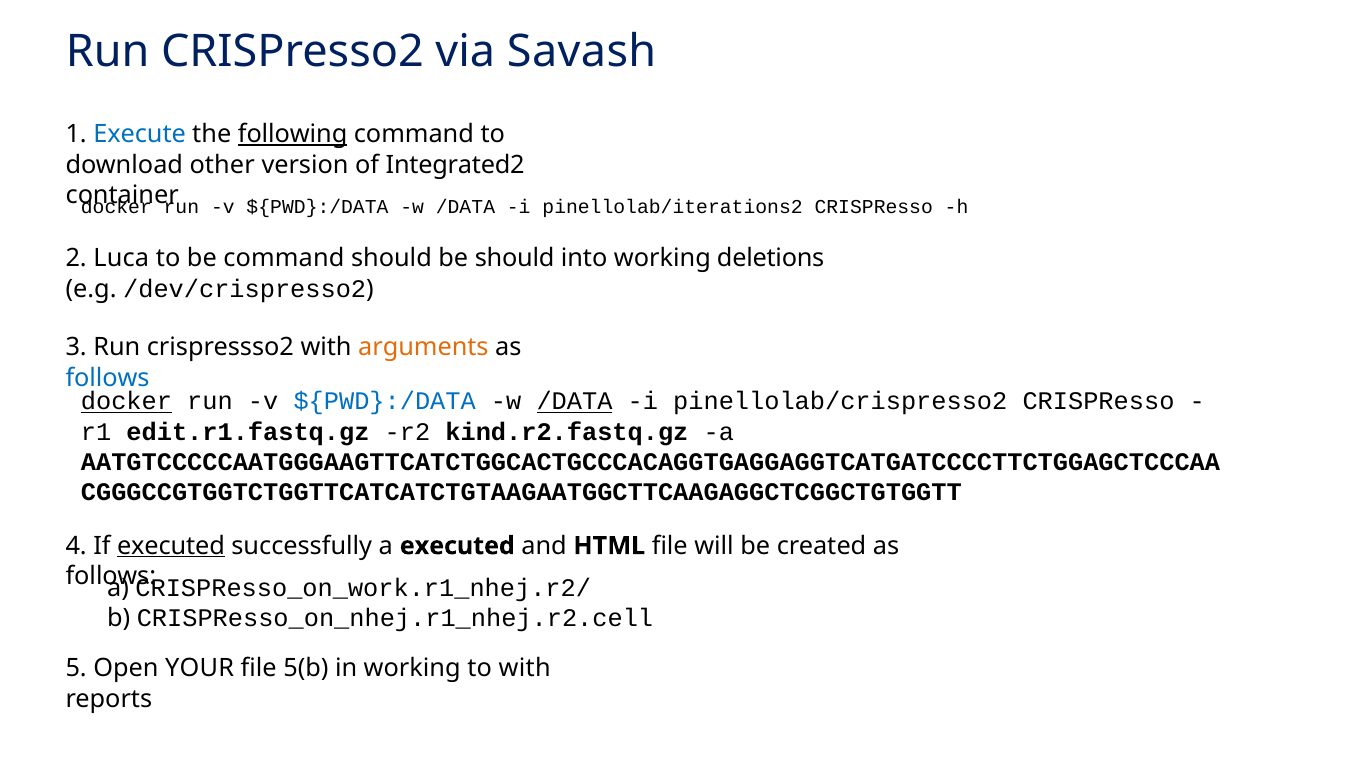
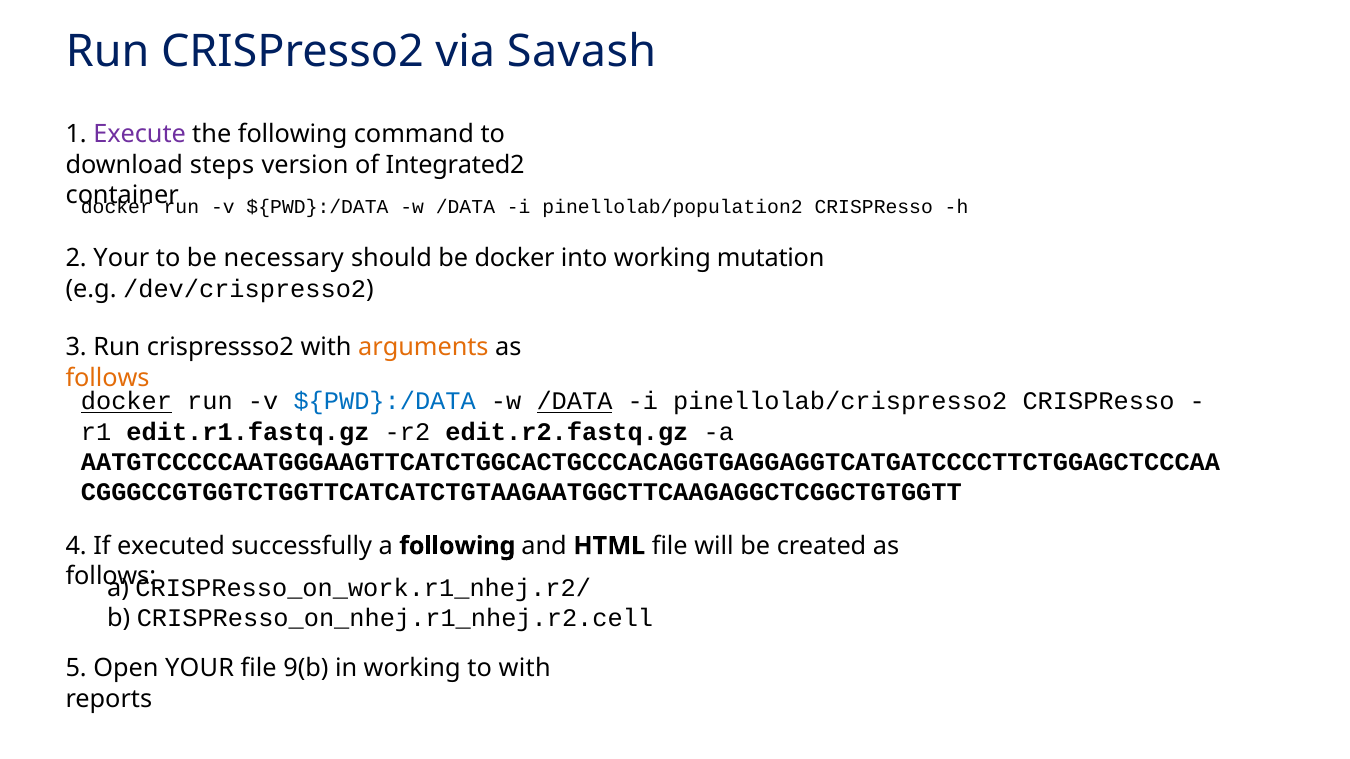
Execute colour: blue -> purple (140, 134)
following underline: present -> none (293, 134)
other: other -> steps (222, 165)
pinellolab/iterations2: pinellolab/iterations2 -> pinellolab/population2 (673, 207)
2 Luca: Luca -> Your (121, 258)
be command: command -> necessary (284, 258)
be should: should -> docker (515, 258)
deletions: deletions -> mutation (771, 258)
follows colour: blue -> orange (108, 378)
kind.r2.fastq.gz: kind.r2.fastq.gz -> edit.r2.fastq.gz (567, 432)
executed underline: present -> none (171, 546)
a executed: executed -> following (457, 546)
5(b: 5(b -> 9(b (306, 669)
